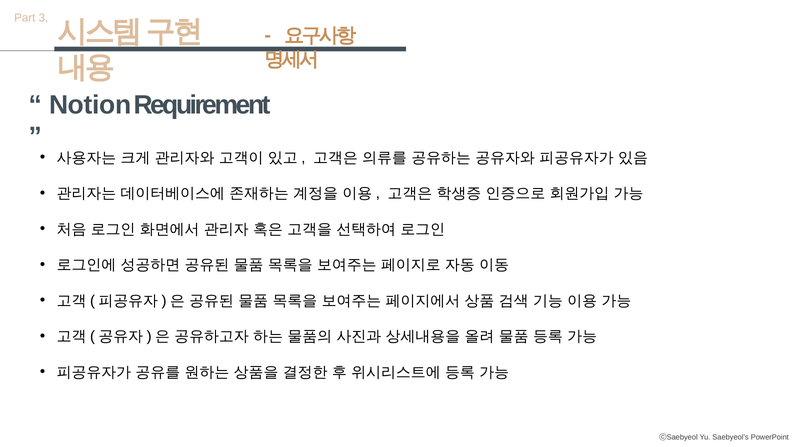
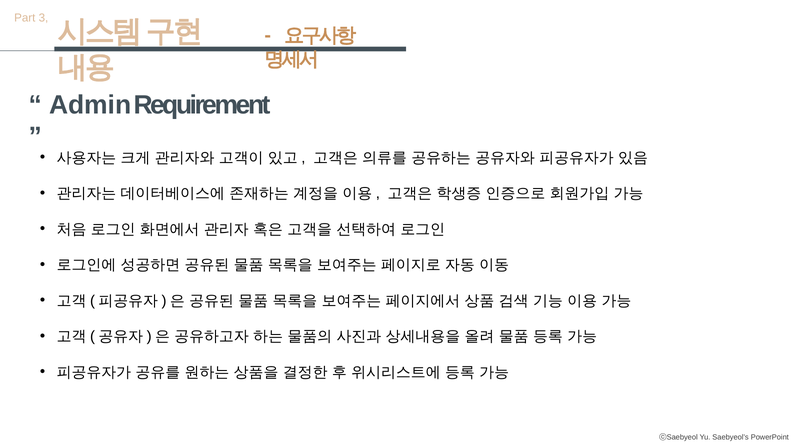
Notion: Notion -> Admin (90, 105)
